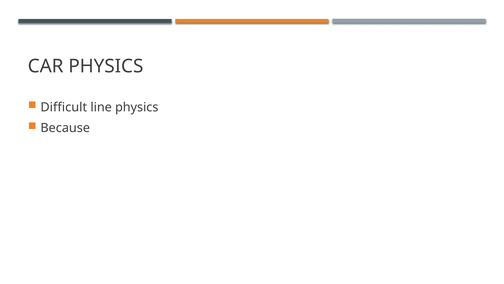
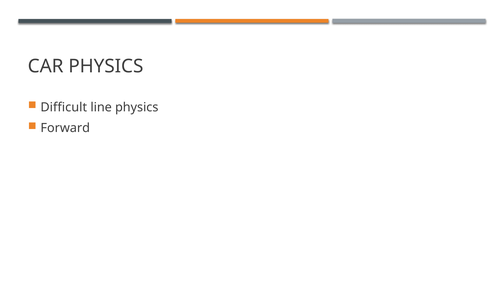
Because: Because -> Forward (65, 128)
